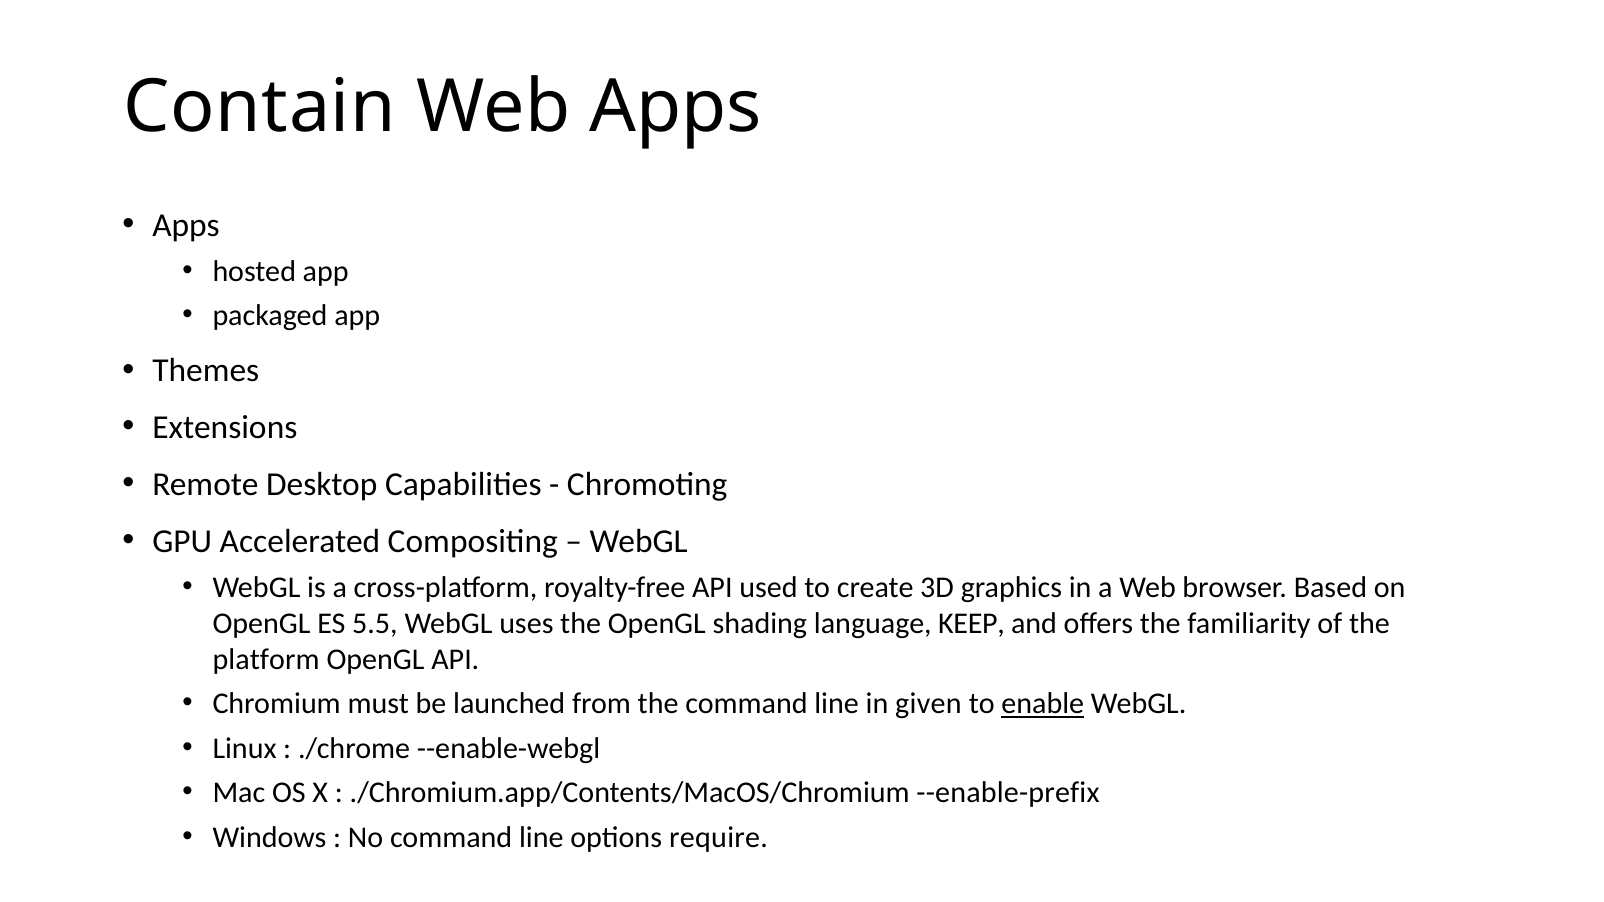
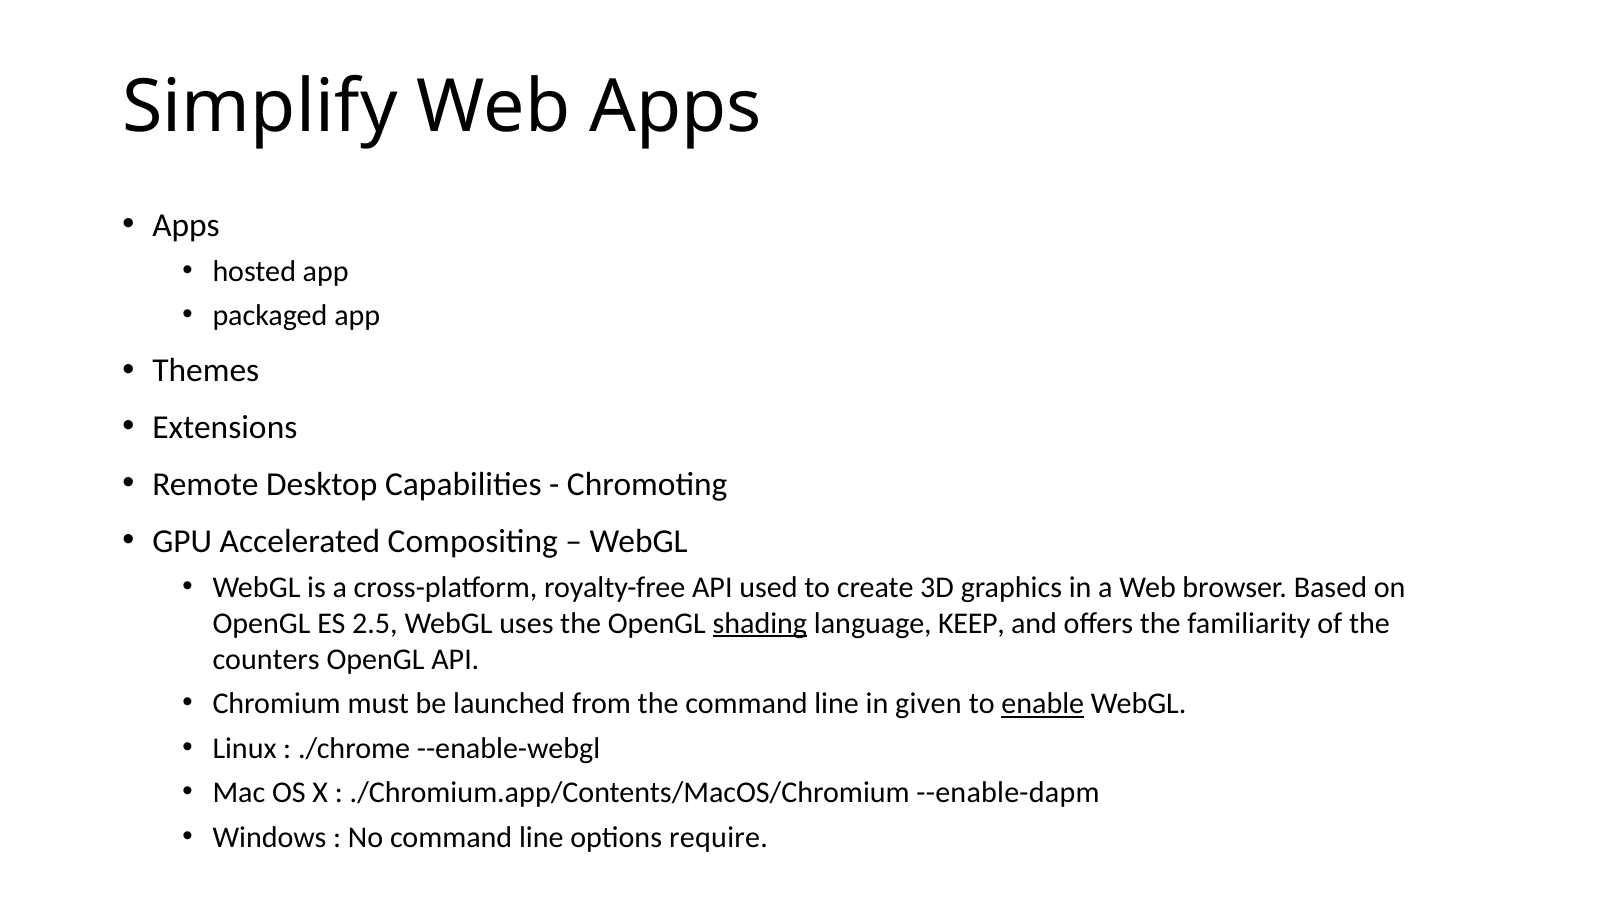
Contain: Contain -> Simplify (260, 107)
5.5: 5.5 -> 2.5 (375, 624)
shading underline: none -> present (760, 624)
platform: platform -> counters (266, 660)
--enable-prefix: --enable-prefix -> --enable-dapm (1008, 793)
